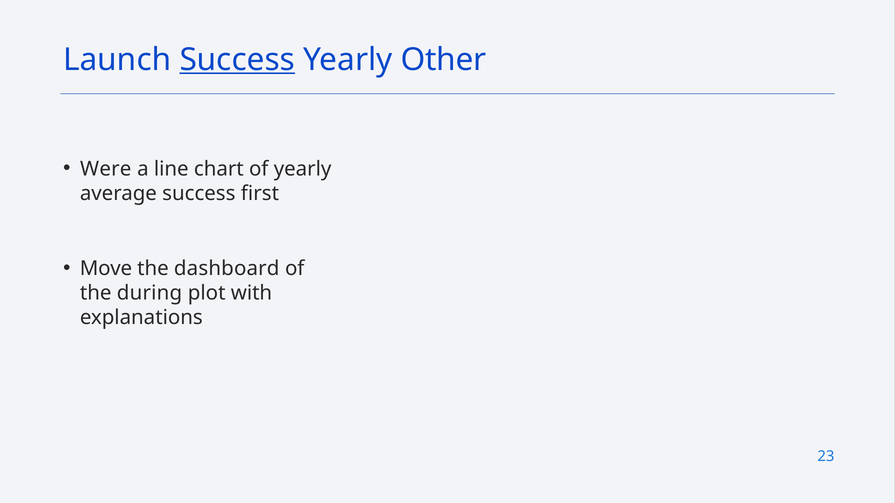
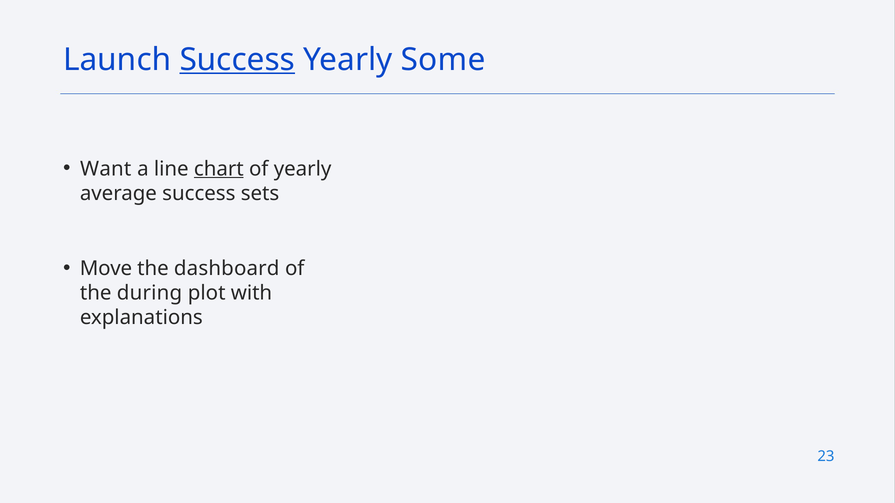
Other: Other -> Some (443, 60)
Were: Were -> Want (106, 169)
chart underline: none -> present (219, 169)
first: first -> sets (260, 194)
